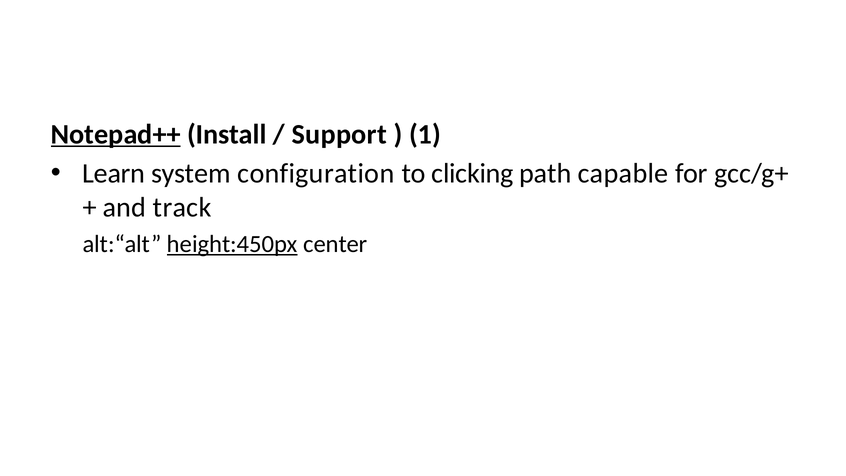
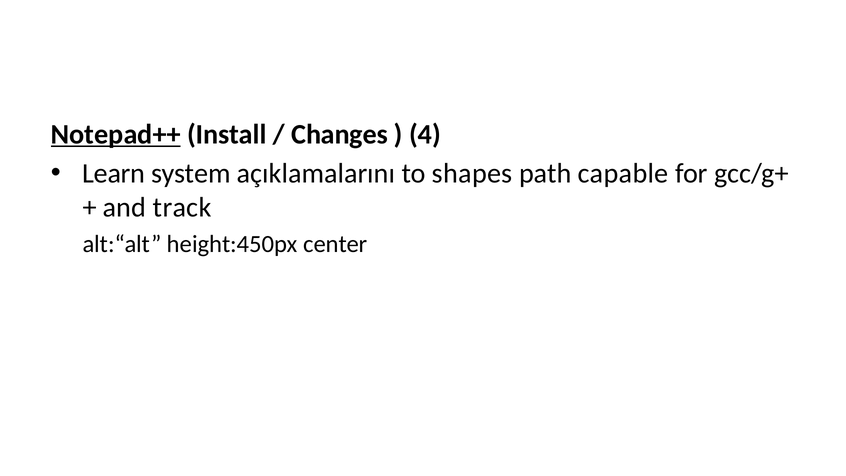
Support: Support -> Changes (340, 134)
1: 1 -> 4 (425, 134)
configuration: configuration -> açıklamalarını (316, 174)
clicking: clicking -> shapes (472, 174)
height:450px underline: present -> none (232, 244)
